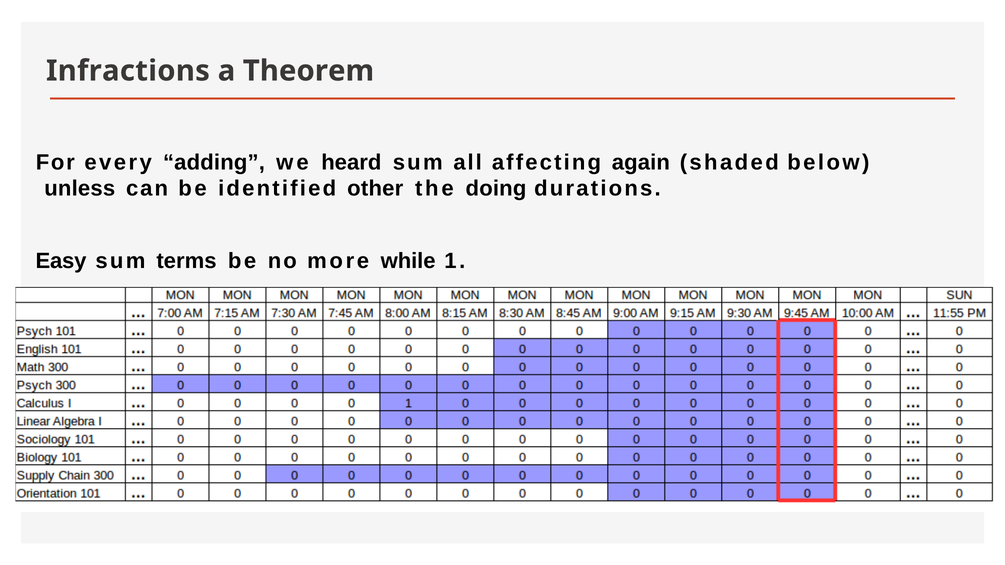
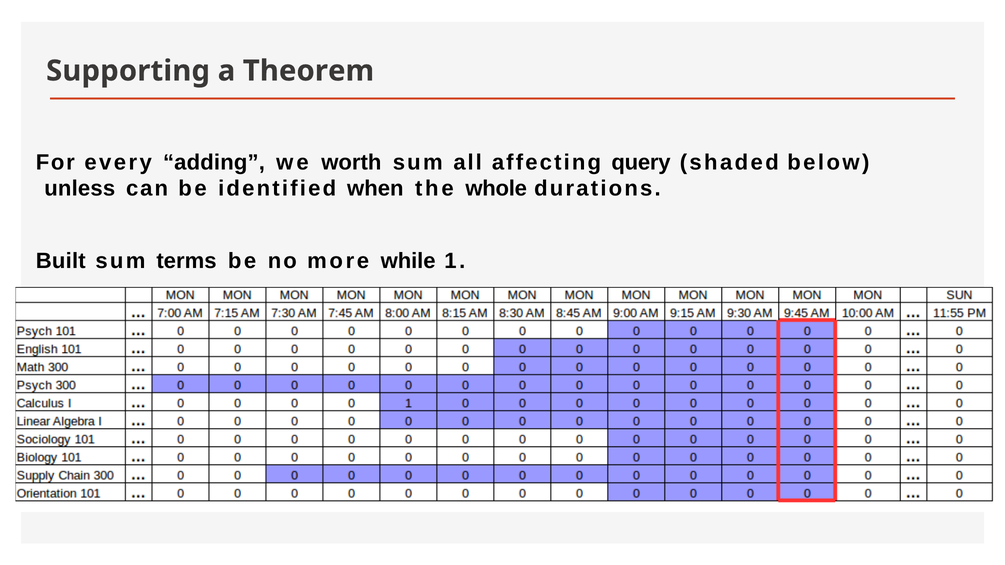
Infractions: Infractions -> Supporting (128, 71)
heard: heard -> worth (351, 162)
again: again -> query (641, 162)
other: other -> when (375, 189)
doing: doing -> whole (496, 189)
Easy: Easy -> Built (61, 261)
